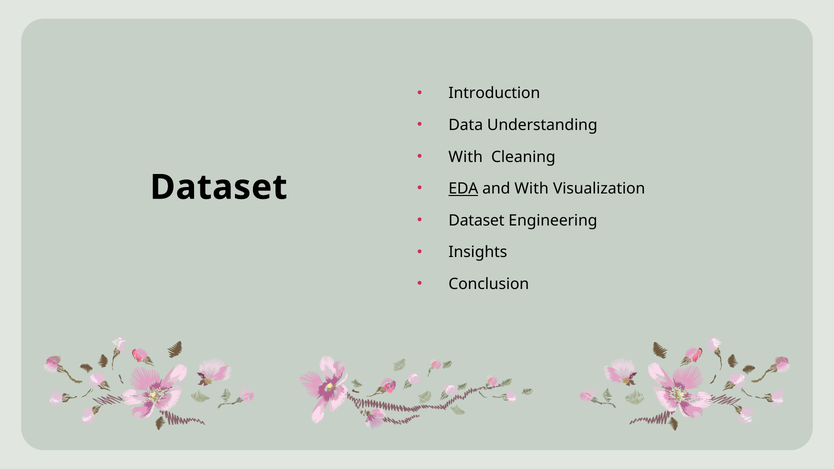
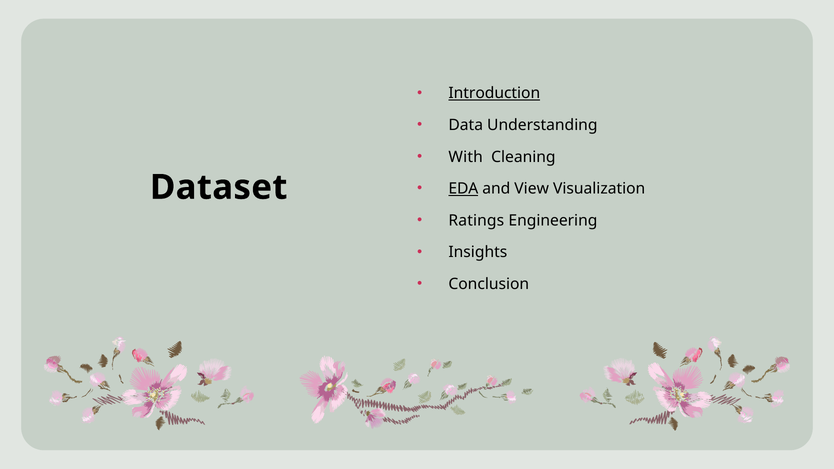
Introduction underline: none -> present (494, 93)
and With: With -> View (532, 189)
Dataset: Dataset -> Ratings (476, 221)
